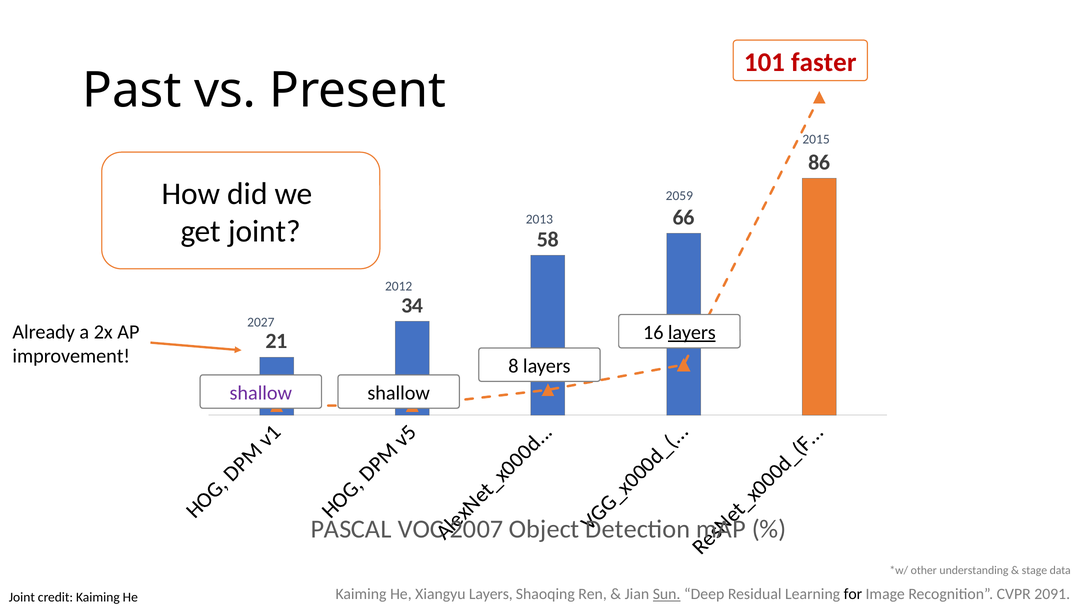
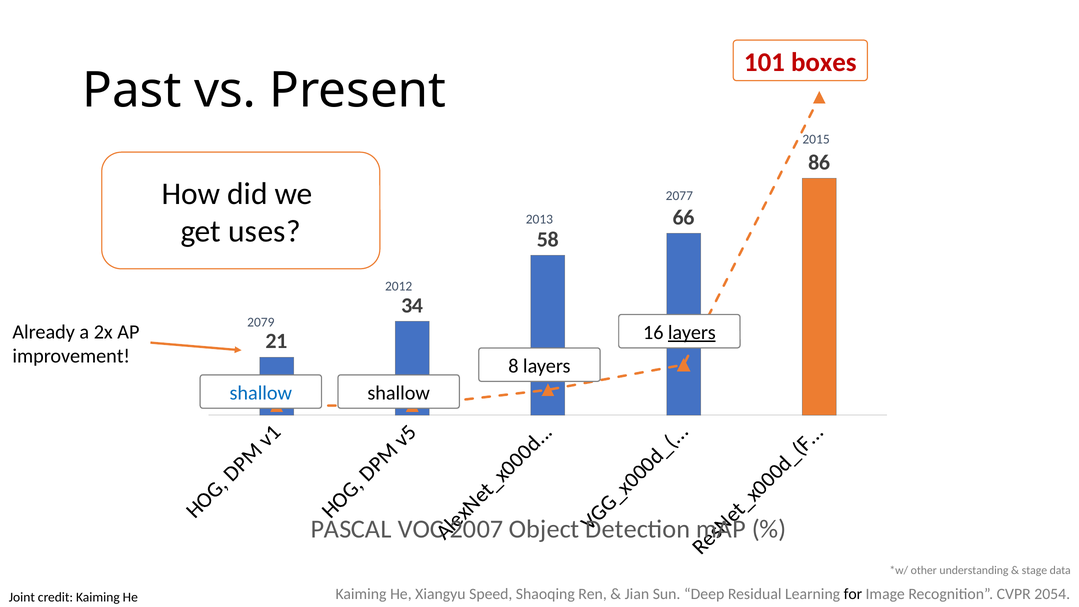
faster: faster -> boxes (824, 62)
2059: 2059 -> 2077 (679, 196)
get joint: joint -> uses (264, 232)
2027: 2027 -> 2079 (261, 322)
shallow colour: purple -> blue (261, 393)
Xiangyu Layers: Layers -> Speed (491, 594)
Sun underline: present -> none (667, 594)
2091: 2091 -> 2054 (1052, 594)
